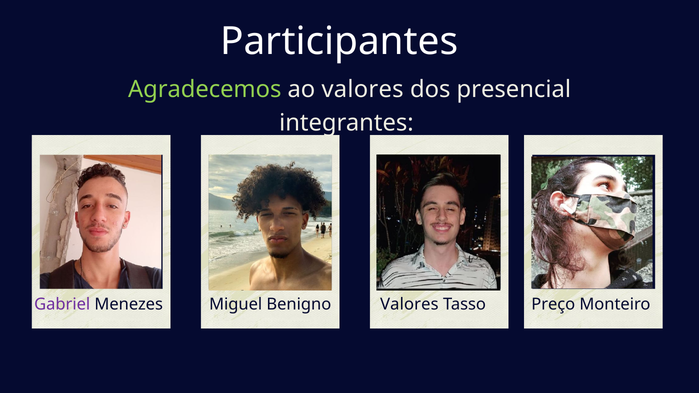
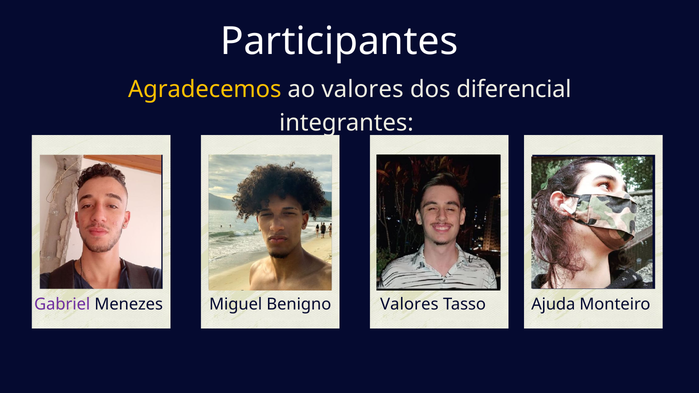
Agradecemos colour: light green -> yellow (205, 89)
presencial: presencial -> diferencial (514, 89)
Preço: Preço -> Ajuda (553, 304)
